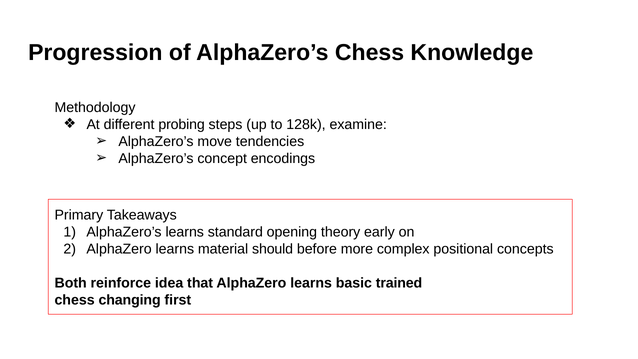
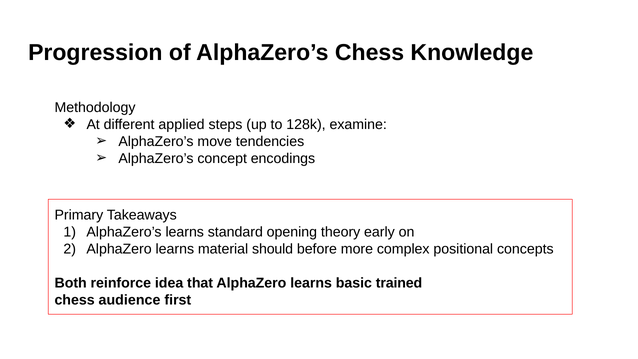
probing: probing -> applied (181, 124)
changing: changing -> audience (130, 300)
